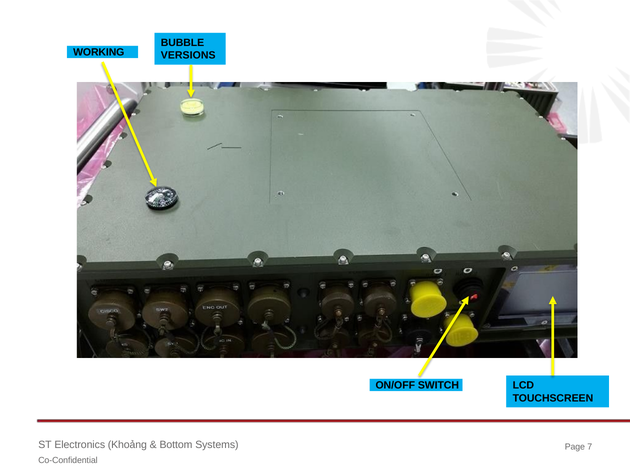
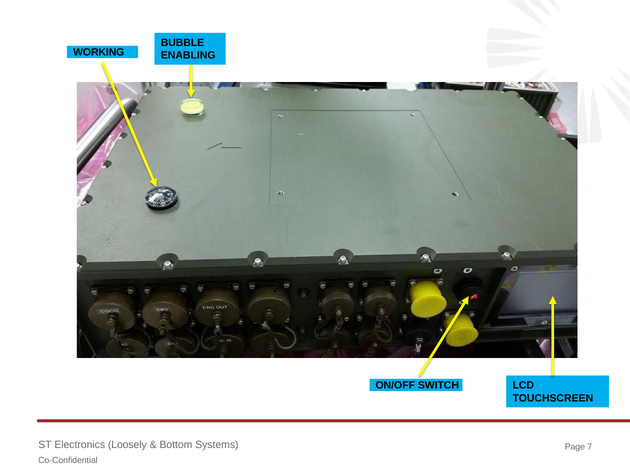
VERSIONS: VERSIONS -> ENABLING (188, 55)
Khoảng: Khoảng -> Loosely (127, 444)
